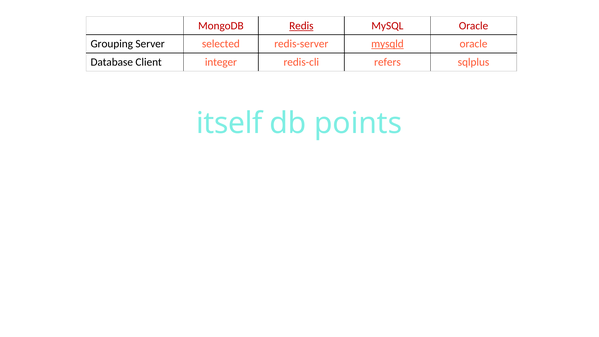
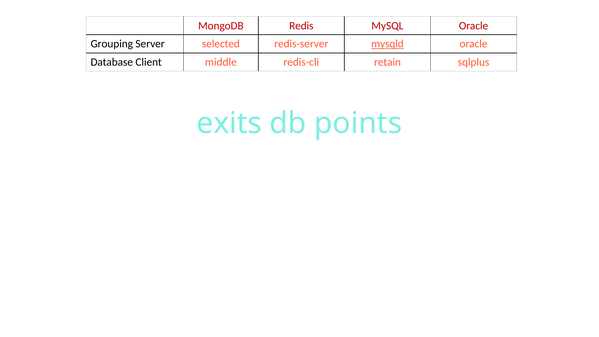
Redis underline: present -> none (301, 26)
integer: integer -> middle (221, 62)
refers: refers -> retain (387, 62)
itself: itself -> exits (229, 123)
